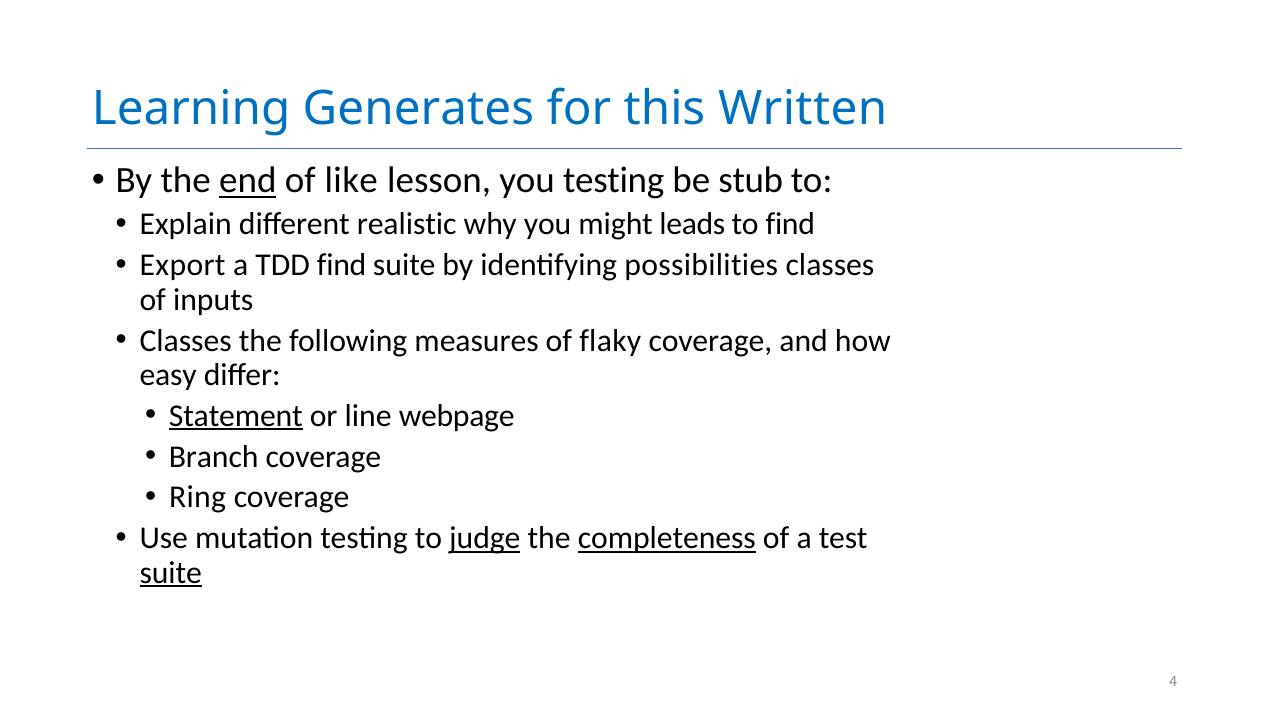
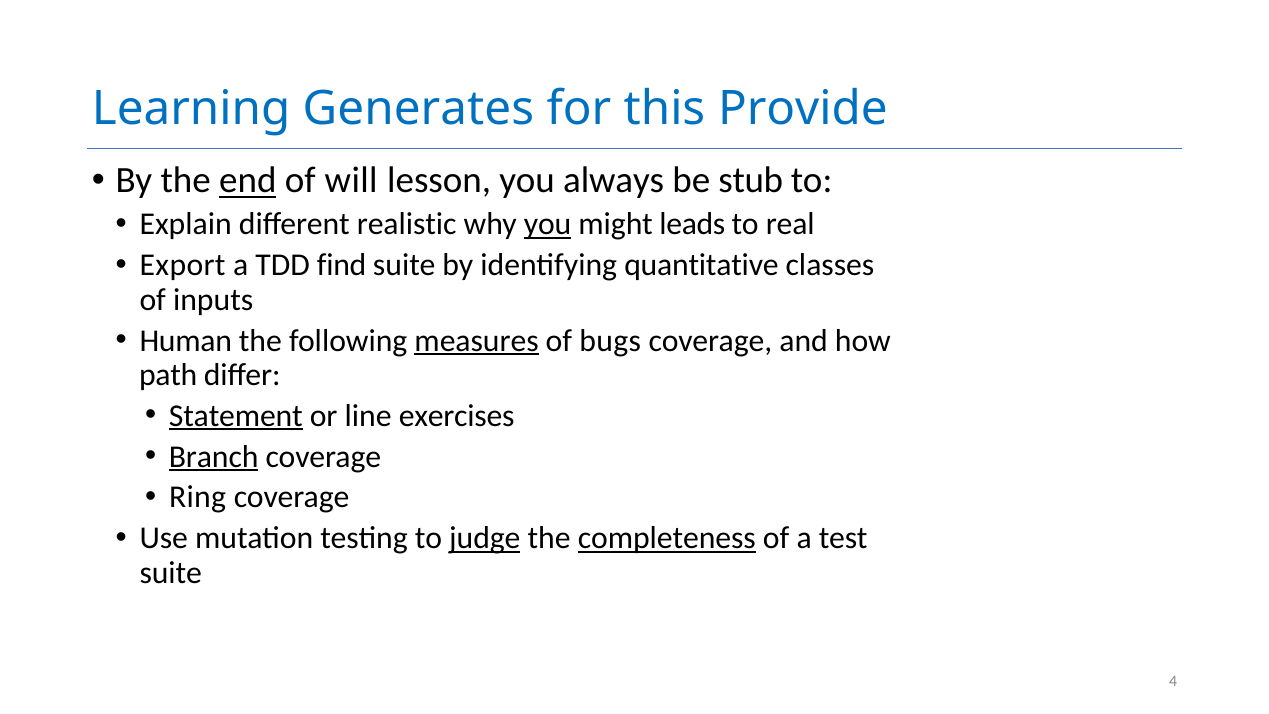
Written: Written -> Provide (803, 109)
like: like -> will (351, 181)
you testing: testing -> always (614, 181)
you underline: none -> present (548, 224)
to find: find -> real (790, 224)
possibilities: possibilities -> quantitative (701, 265)
Classes: Classes -> Human (186, 340)
measures underline: none -> present (477, 340)
flaky: flaky -> bugs (610, 340)
easy: easy -> path (168, 375)
webpage: webpage -> exercises (457, 416)
Branch underline: none -> present (214, 456)
suite underline: present -> none (171, 573)
